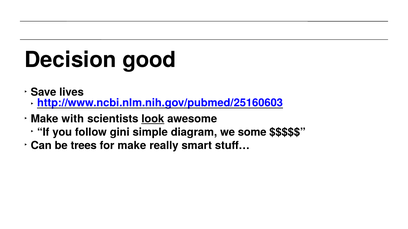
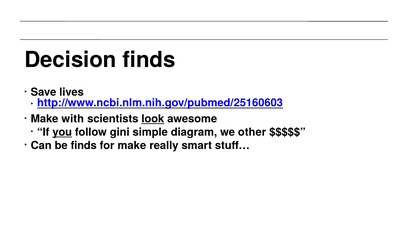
Decision good: good -> finds (149, 60)
you underline: none -> present (62, 132)
some: some -> other (252, 132)
be trees: trees -> finds (84, 145)
